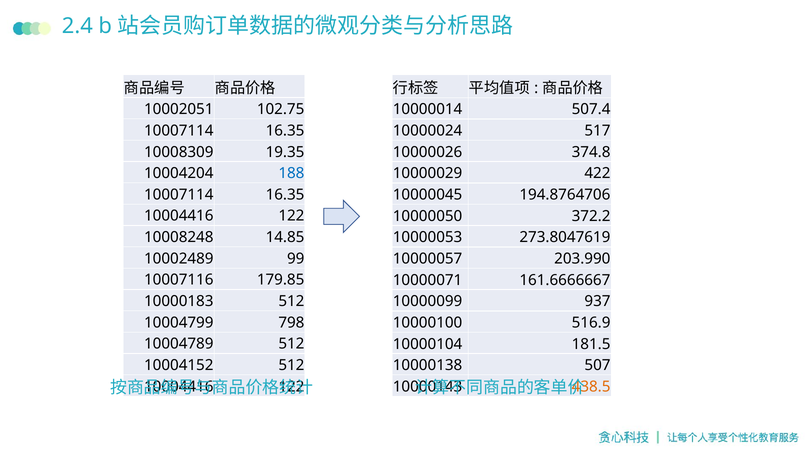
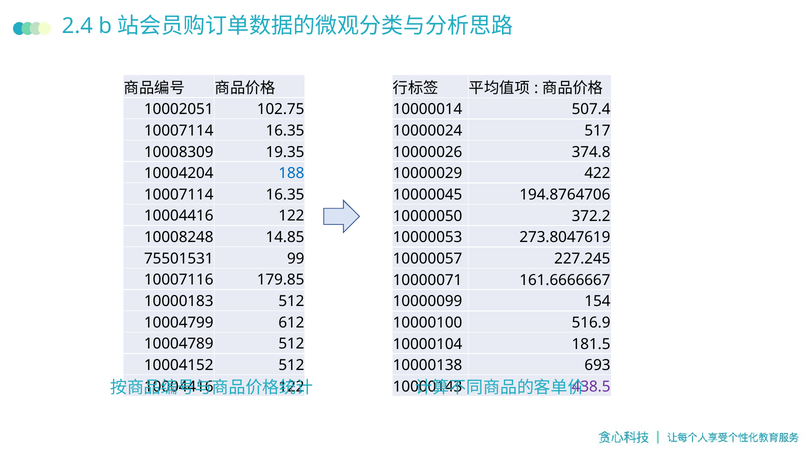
10002489: 10002489 -> 75501531 (179, 259)
203.990: 203.990 -> 227.245 (582, 259)
937: 937 -> 154 (597, 301)
798: 798 -> 612 (291, 323)
507: 507 -> 693 (597, 366)
438.5 colour: orange -> purple (591, 387)
